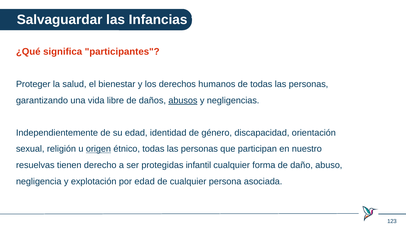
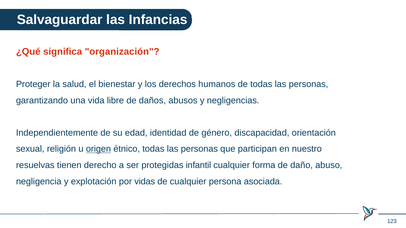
participantes: participantes -> organización (122, 52)
abusos underline: present -> none (183, 101)
por edad: edad -> vidas (145, 182)
